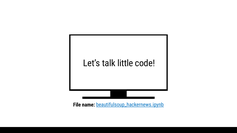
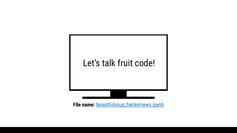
little: little -> fruit (125, 63)
